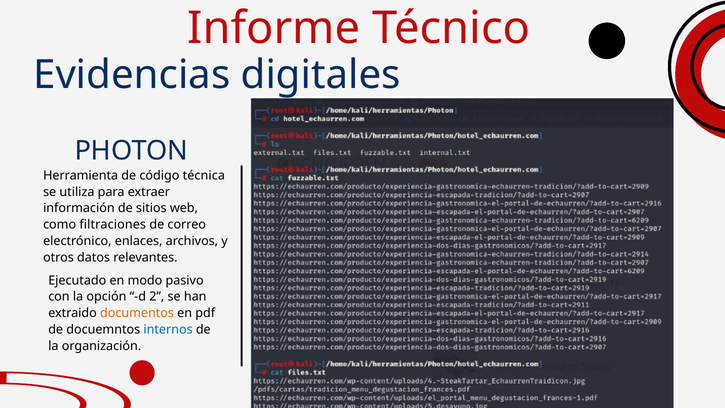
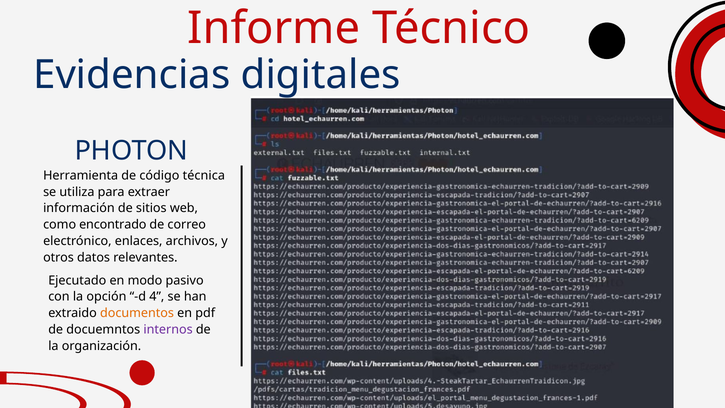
filtraciones: filtraciones -> encontrado (113, 225)
2: 2 -> 4 (157, 297)
internos colour: blue -> purple (168, 329)
